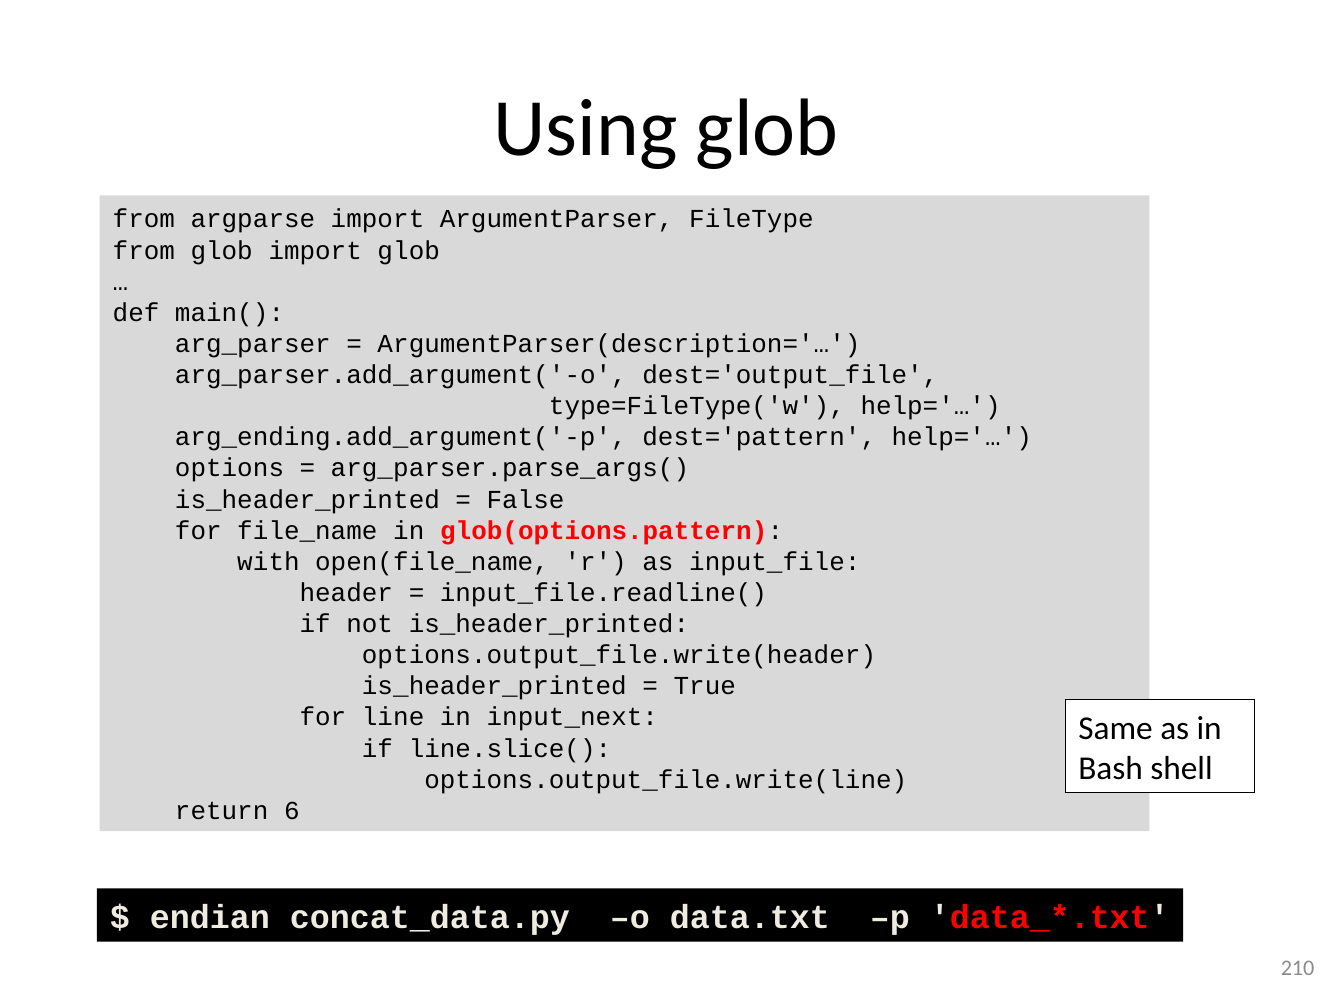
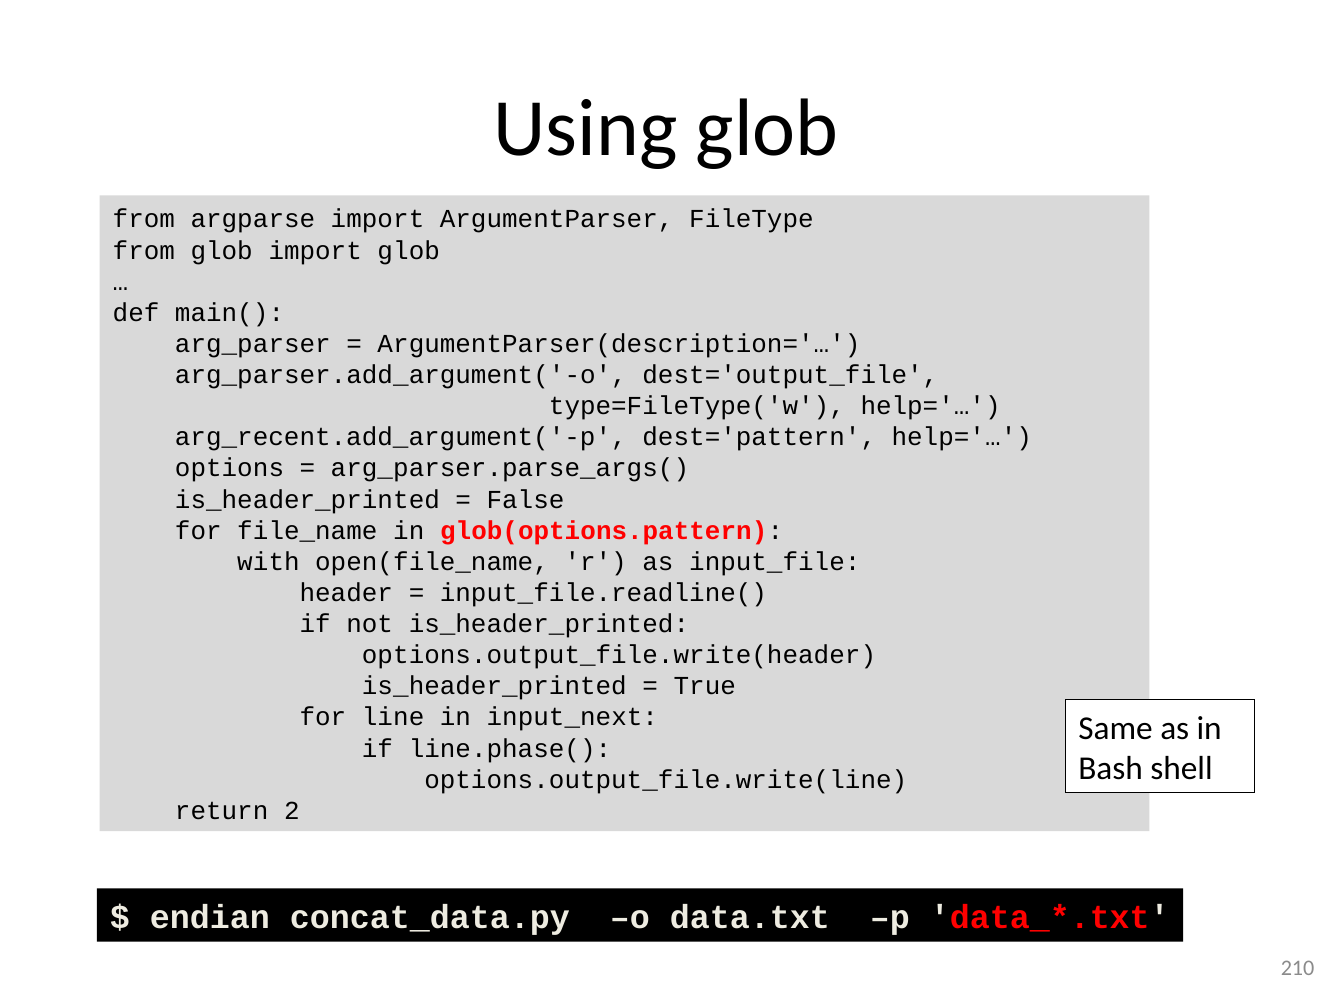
arg_ending.add_argument('-p: arg_ending.add_argument('-p -> arg_recent.add_argument('-p (401, 437)
line.slice(: line.slice( -> line.phase( (510, 748)
6: 6 -> 2 (292, 811)
